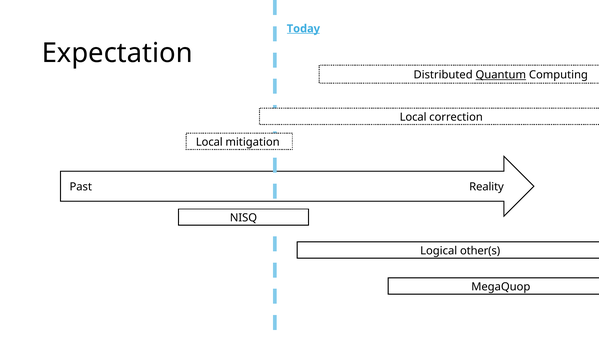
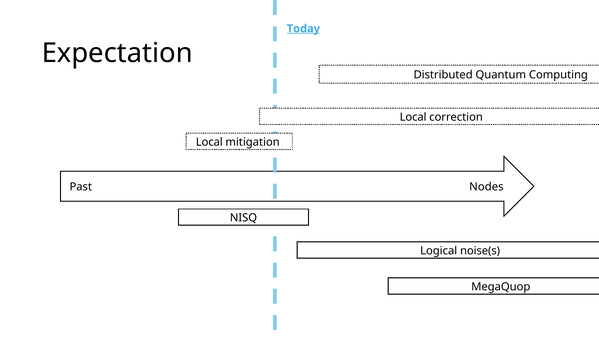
Quantum underline: present -> none (501, 75)
Reality: Reality -> Nodes (486, 187)
other(s: other(s -> noise(s (480, 251)
